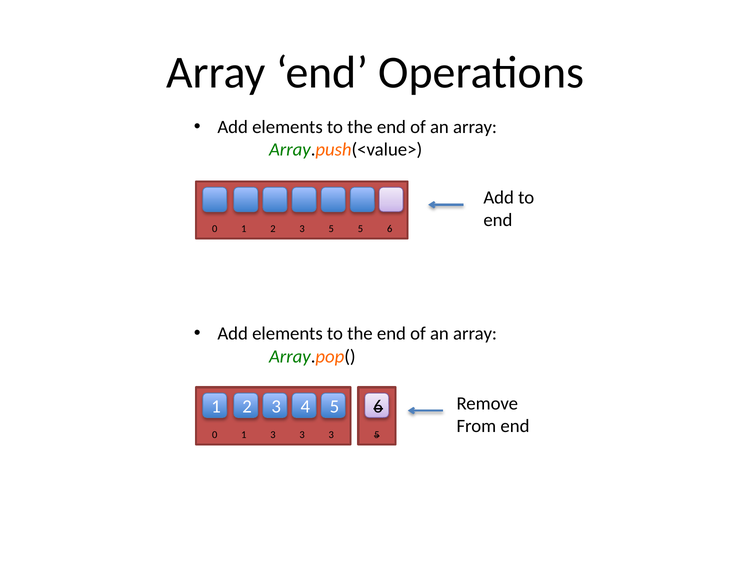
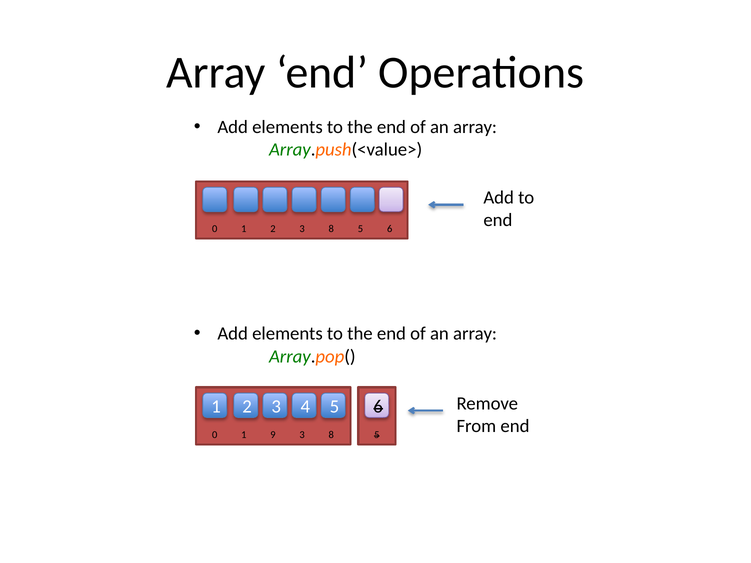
2 3 5: 5 -> 8 (331, 229)
1 3: 3 -> 9 (273, 435)
3: 3 -> 8 (331, 435)
